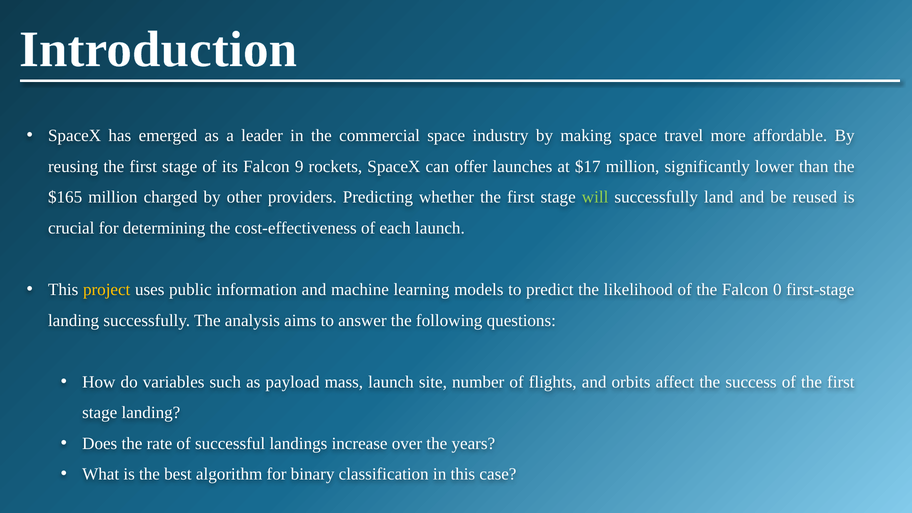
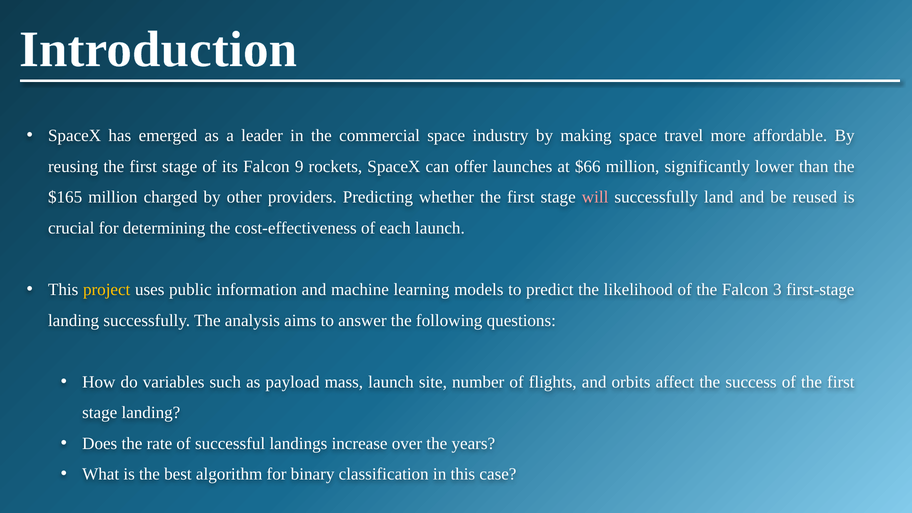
$17: $17 -> $66 (588, 166)
will colour: light green -> pink (595, 197)
0: 0 -> 3 (777, 290)
